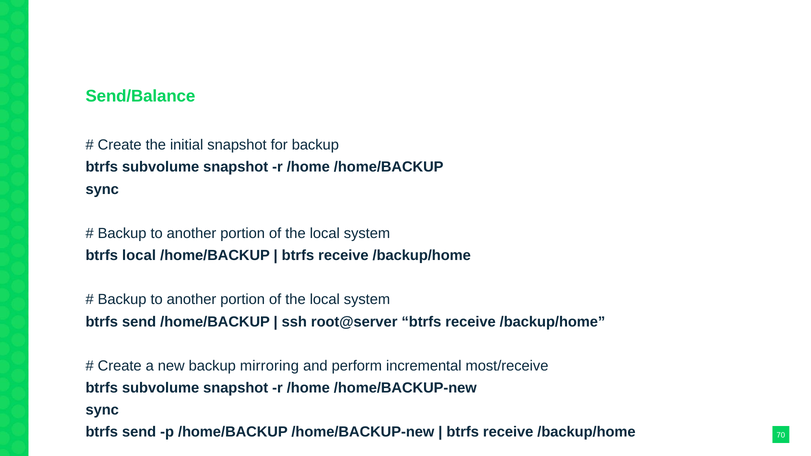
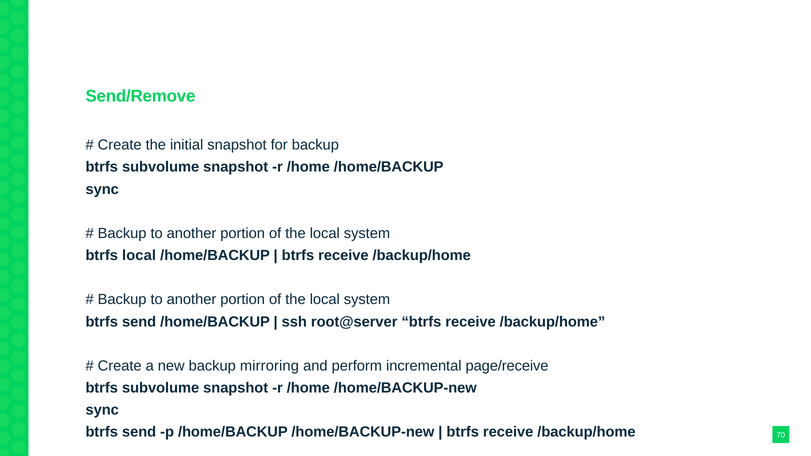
Send/Balance: Send/Balance -> Send/Remove (140, 96)
most/receive: most/receive -> page/receive (507, 366)
